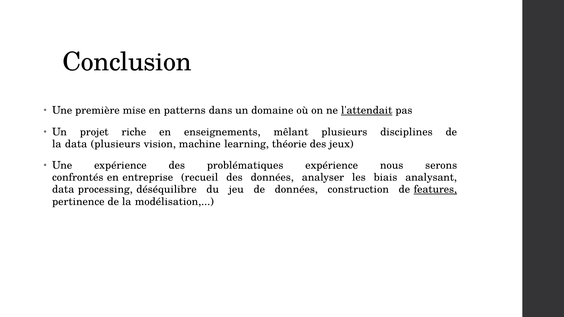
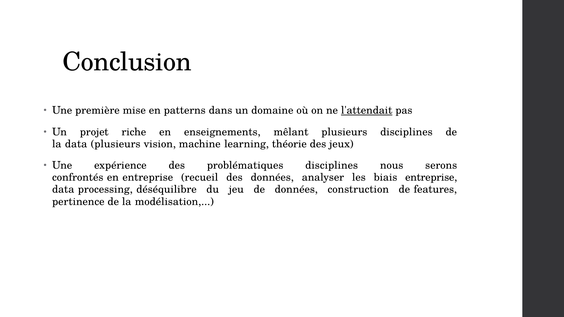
problématiques expérience: expérience -> disciplines (332, 166)
biais analysant: analysant -> entreprise (431, 178)
features underline: present -> none (435, 190)
